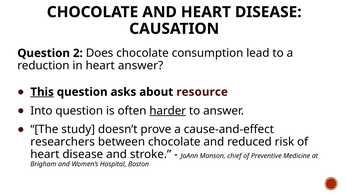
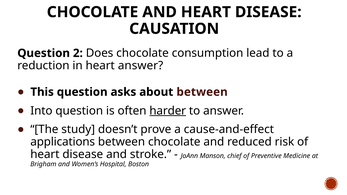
This underline: present -> none (42, 92)
about resource: resource -> between (202, 92)
researchers: researchers -> applications (63, 142)
